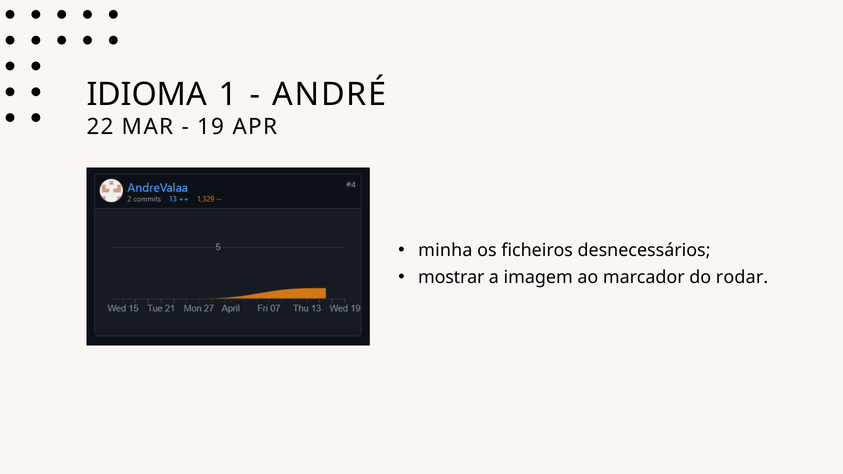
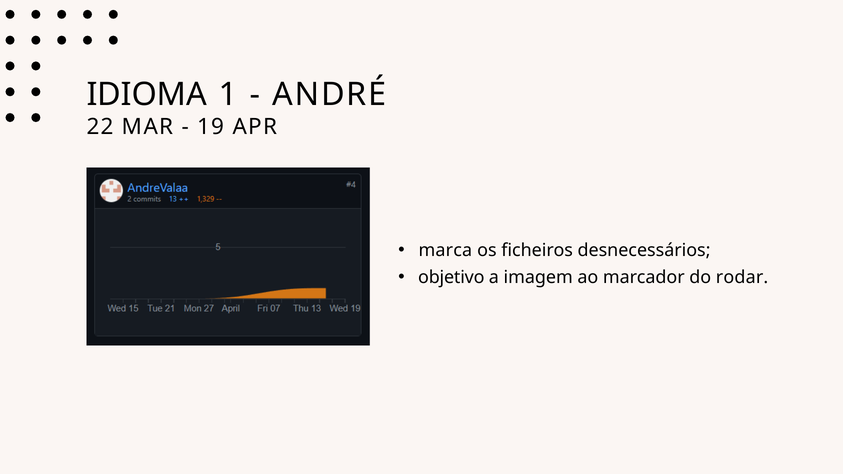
minha: minha -> marca (445, 250)
mostrar: mostrar -> objetivo (451, 277)
